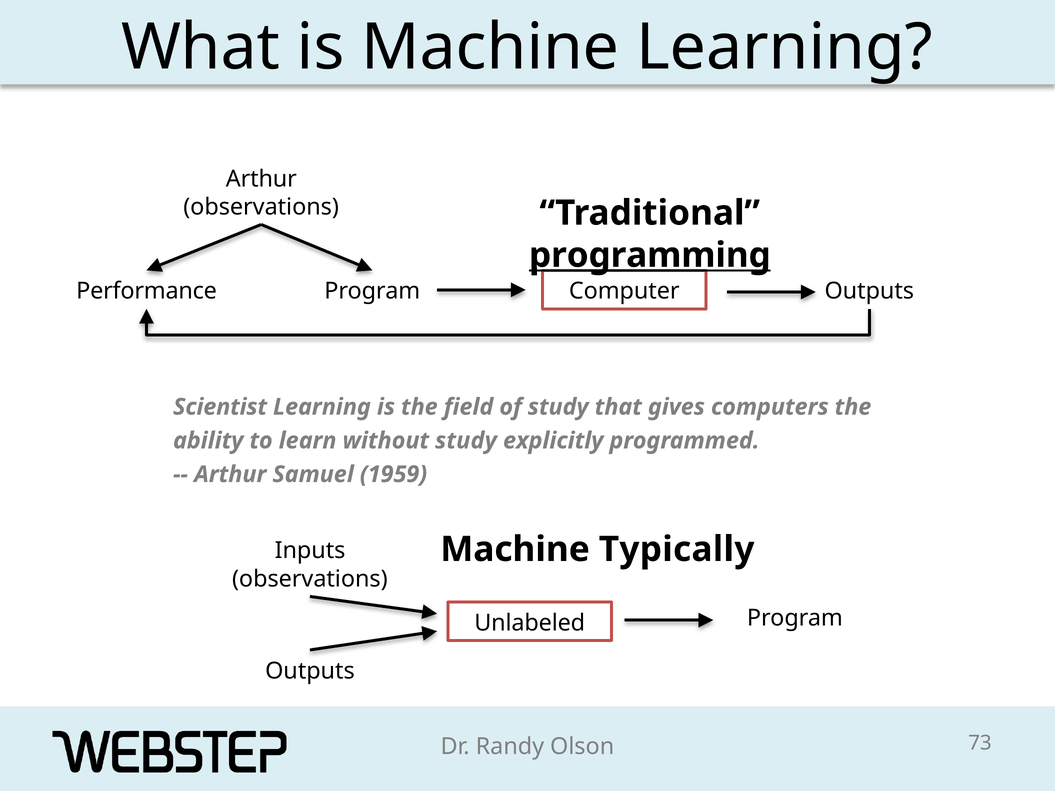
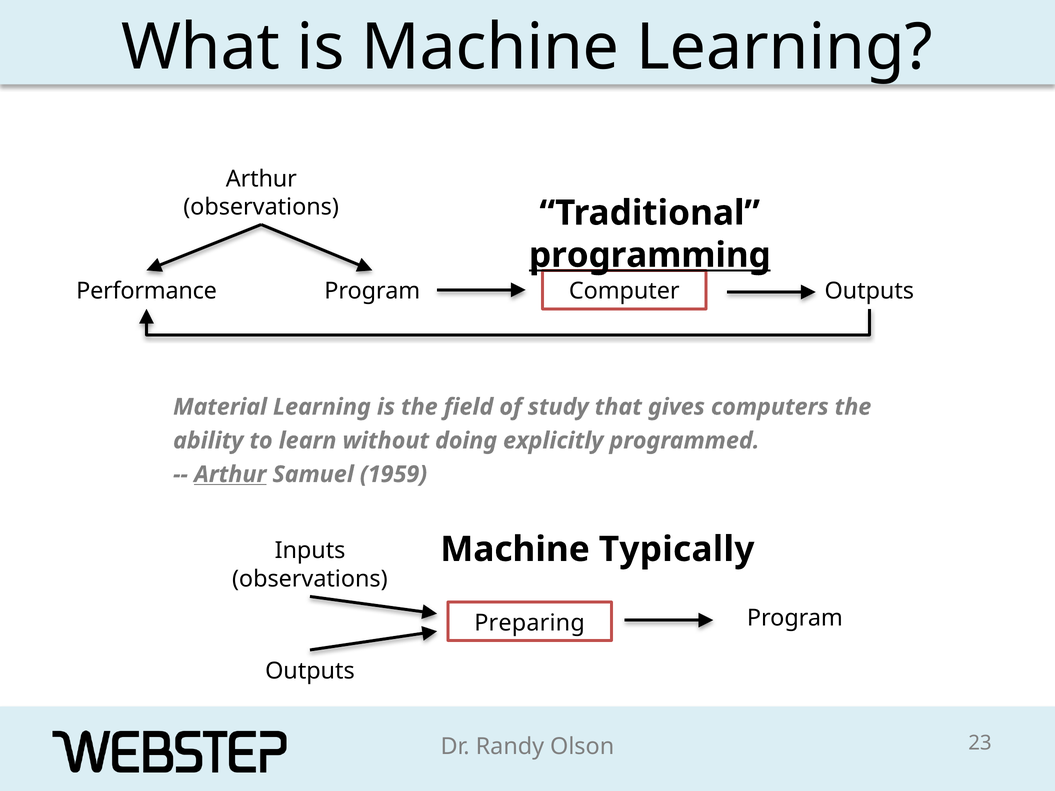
Scientist: Scientist -> Material (220, 407)
without study: study -> doing (466, 441)
Arthur underline: none -> present (230, 475)
Unlabeled: Unlabeled -> Preparing (530, 623)
73: 73 -> 23 (980, 743)
